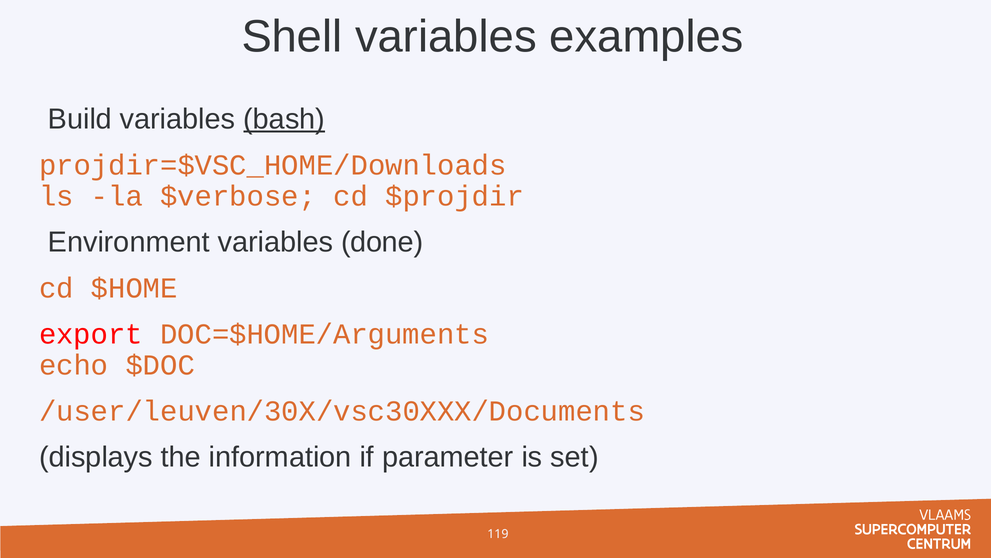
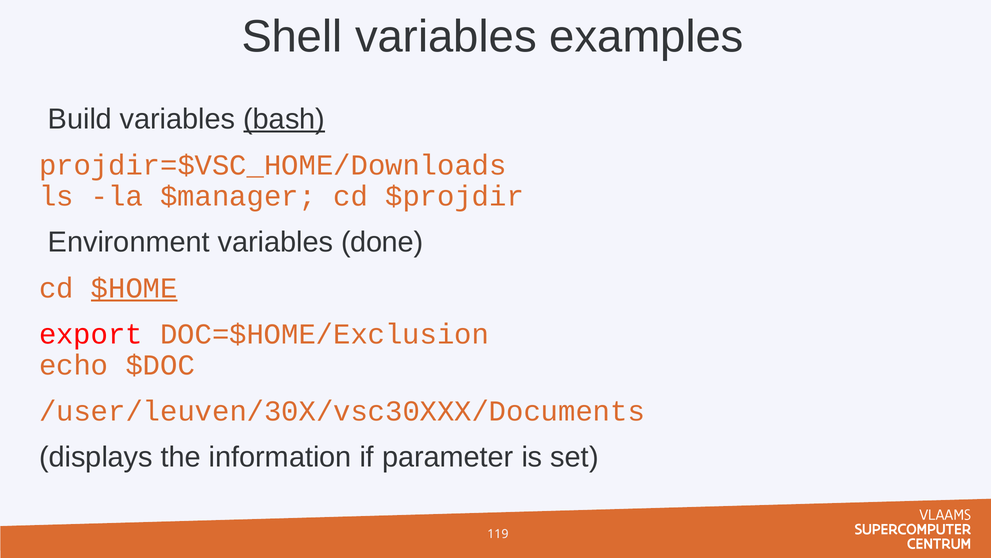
$verbose: $verbose -> $manager (238, 196)
$HOME underline: none -> present (134, 288)
DOC=$HOME/Arguments: DOC=$HOME/Arguments -> DOC=$HOME/Exclusion (325, 334)
